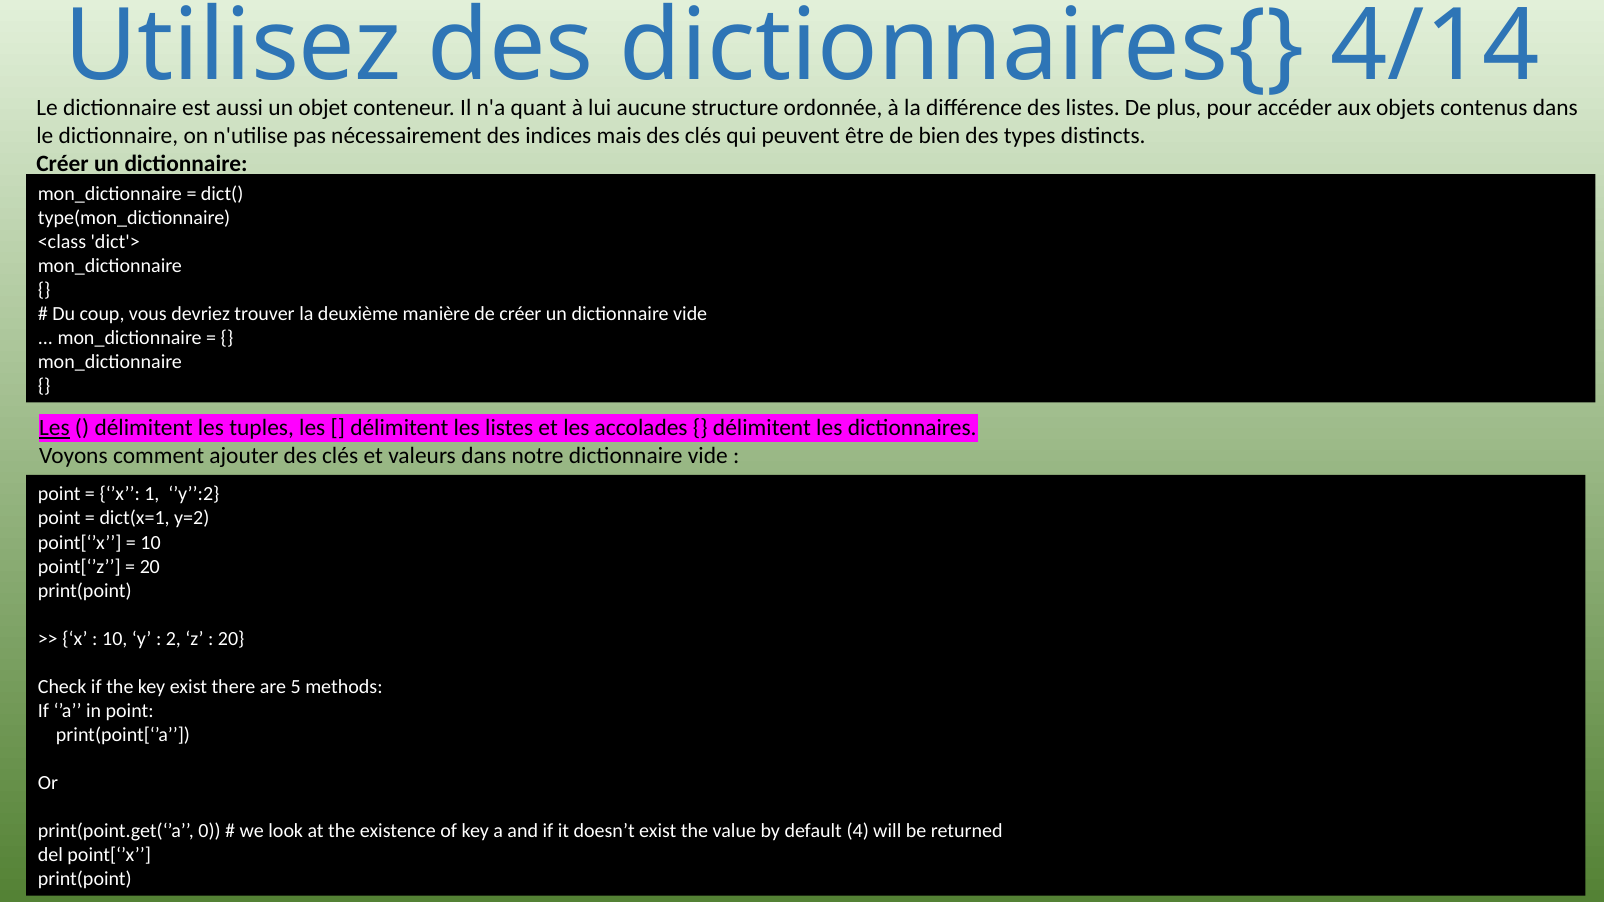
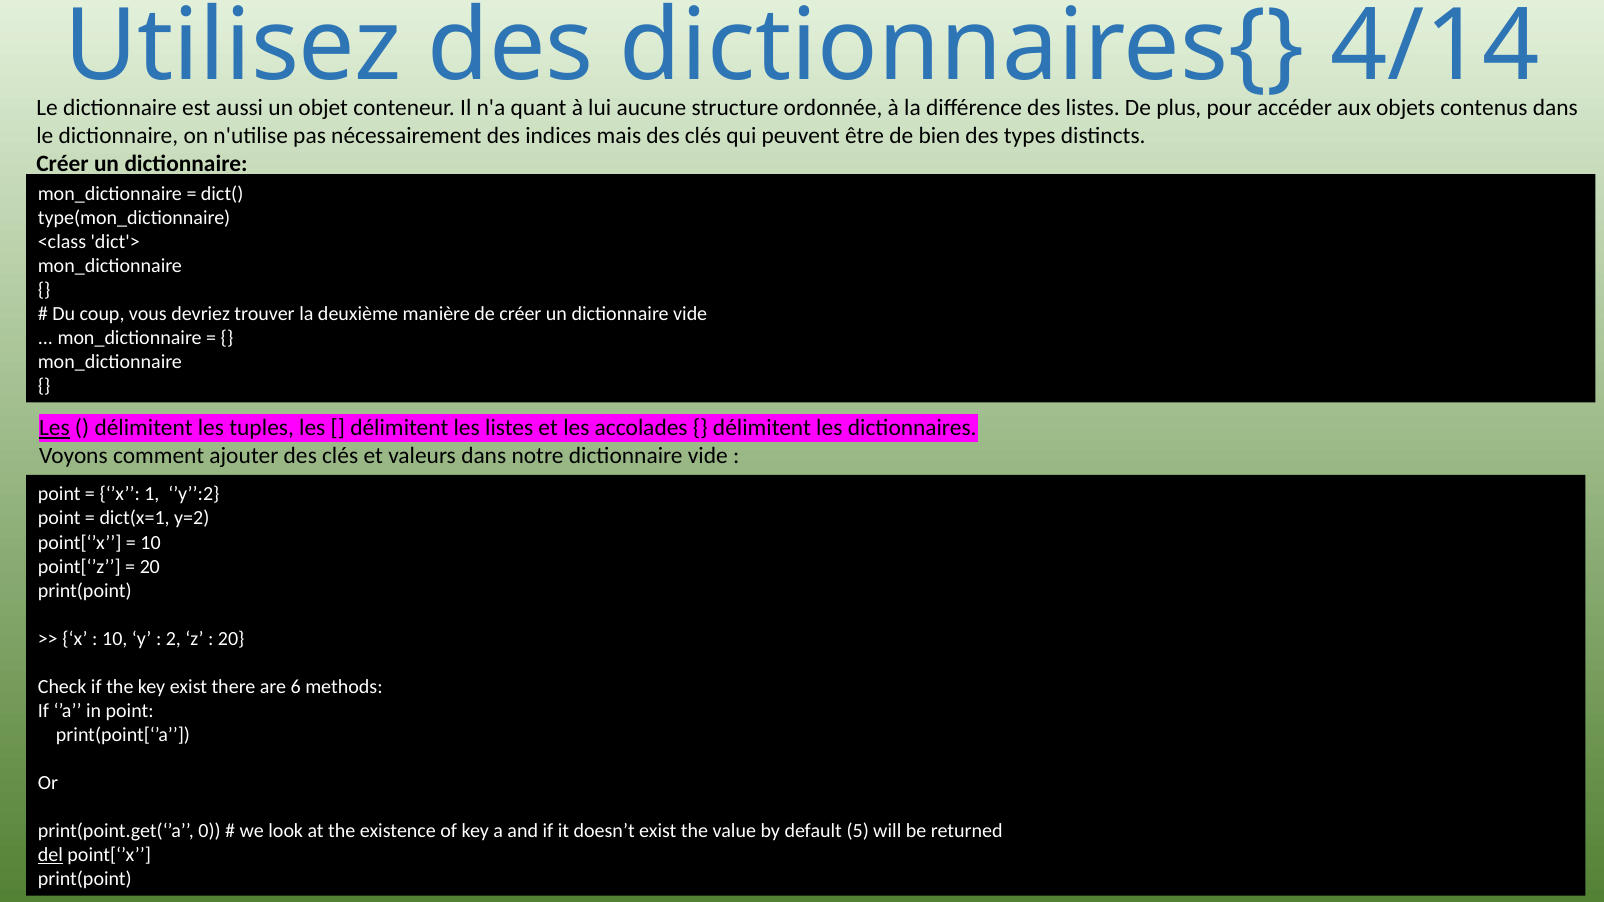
5: 5 -> 6 (296, 687)
4: 4 -> 5 (858, 831)
del underline: none -> present (50, 855)
